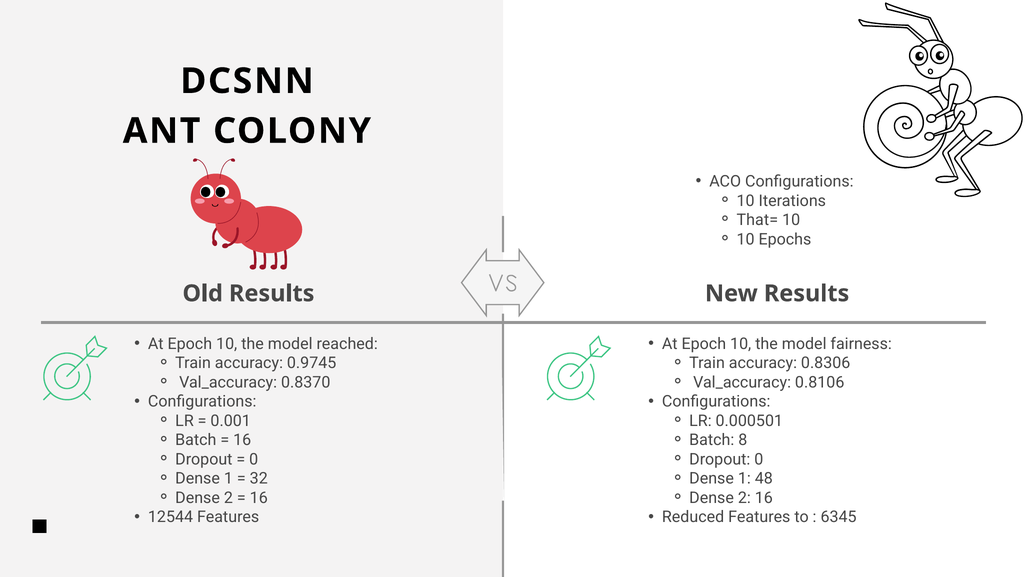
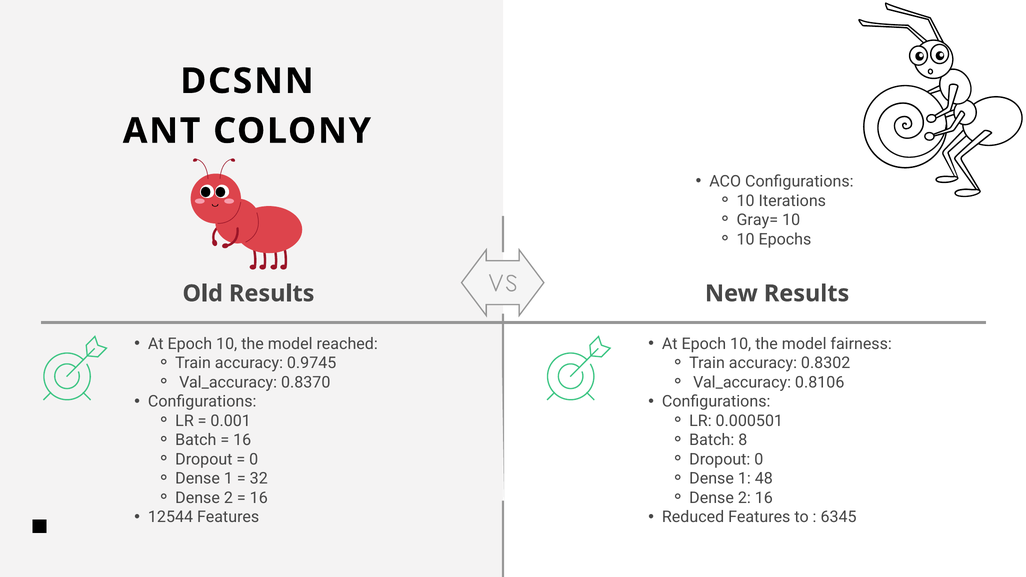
That=: That= -> Gray= (757, 220)
0.8306: 0.8306 -> 0.8302 (826, 363)
